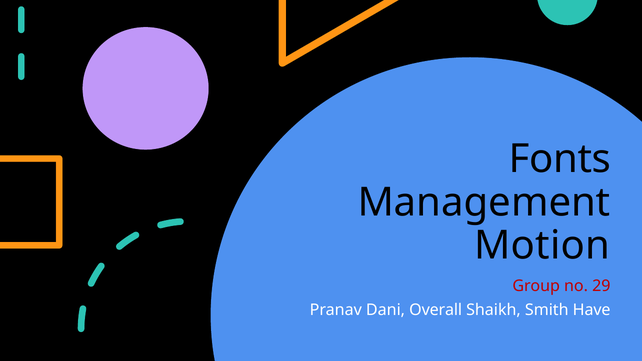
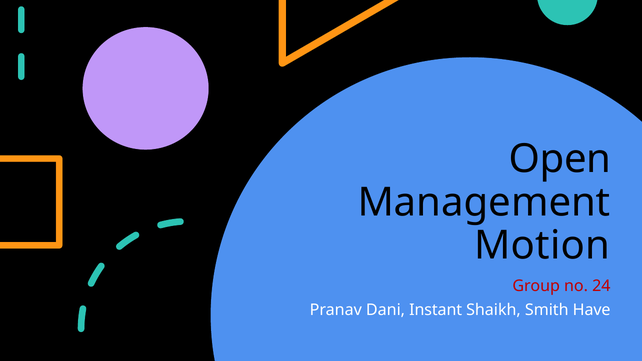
Fonts: Fonts -> Open (560, 159)
29: 29 -> 24 (601, 286)
Overall: Overall -> Instant (436, 310)
